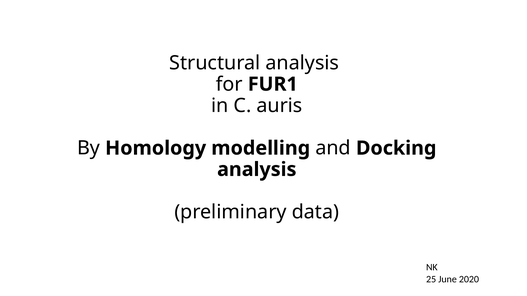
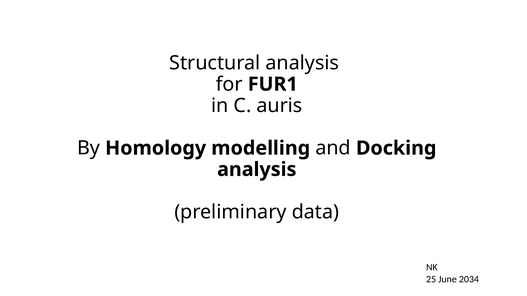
2020: 2020 -> 2034 (469, 280)
